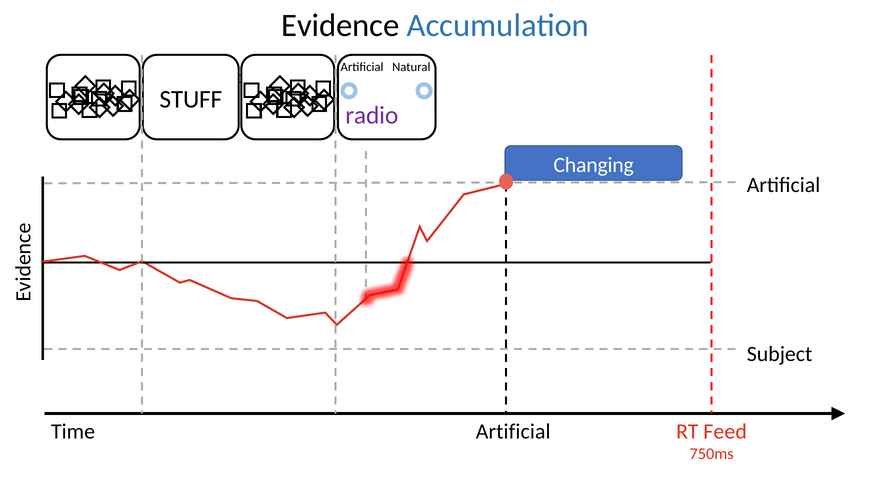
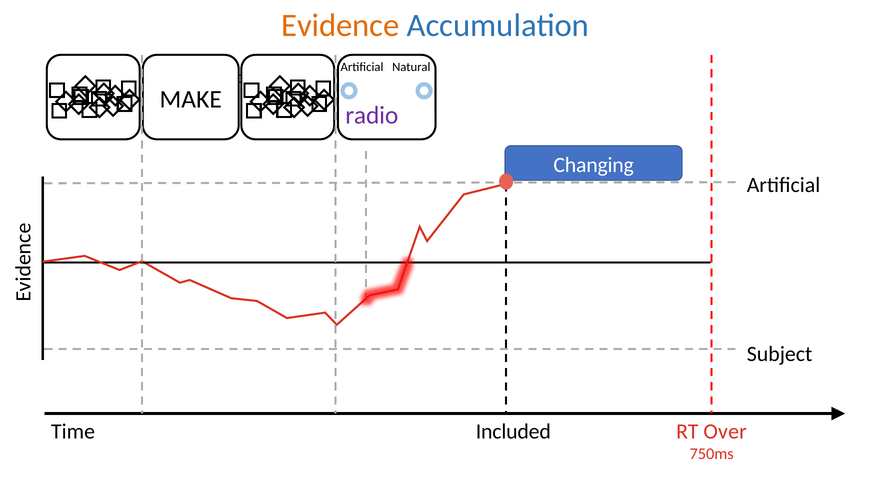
Evidence colour: black -> orange (340, 25)
STUFF: STUFF -> MAKE (191, 99)
Artificial: Artificial -> Included (513, 432)
Feed: Feed -> Over (725, 432)
